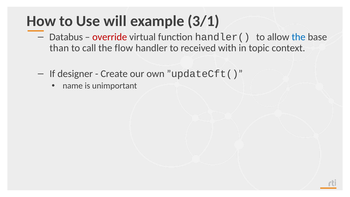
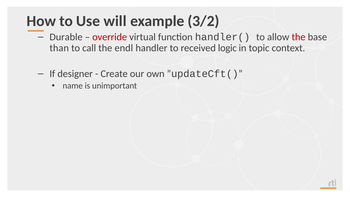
3/1: 3/1 -> 3/2 (204, 21)
Databus: Databus -> Durable (66, 37)
the colour: blue -> red (299, 37)
flow: flow -> endl (124, 48)
with: with -> logic (227, 48)
